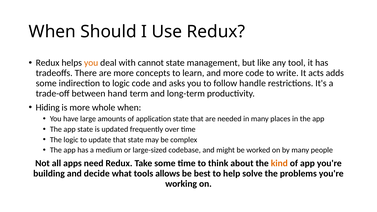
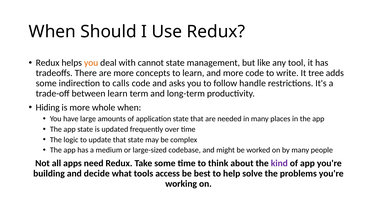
acts: acts -> tree (316, 73)
to logic: logic -> calls (121, 83)
between hand: hand -> learn (118, 93)
kind colour: orange -> purple (279, 163)
allows: allows -> access (168, 174)
